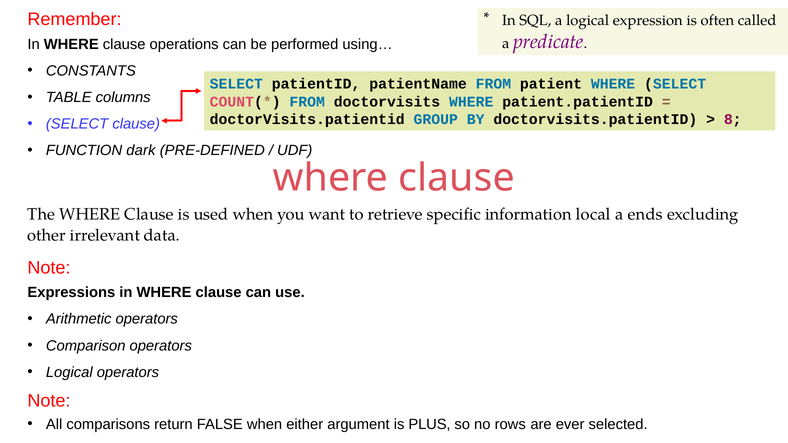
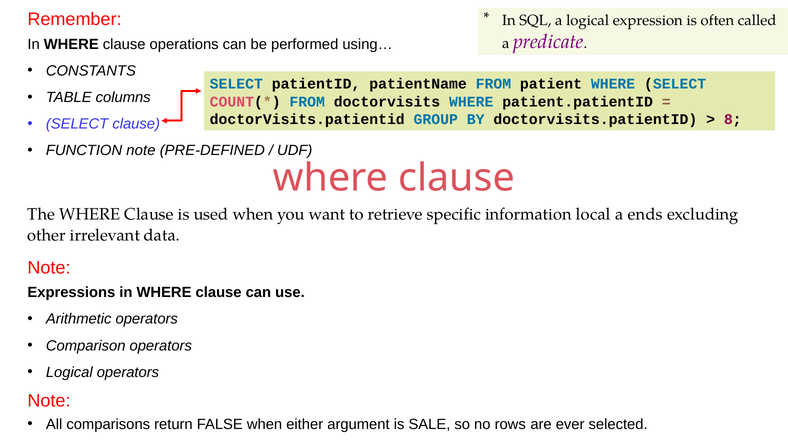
FUNCTION dark: dark -> note (141, 151)
PLUS: PLUS -> SALE (429, 424)
